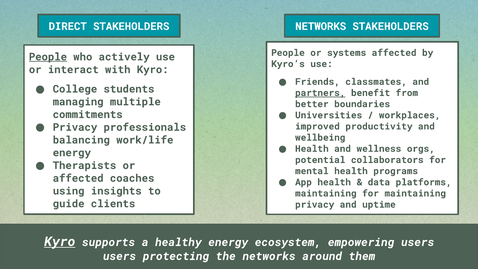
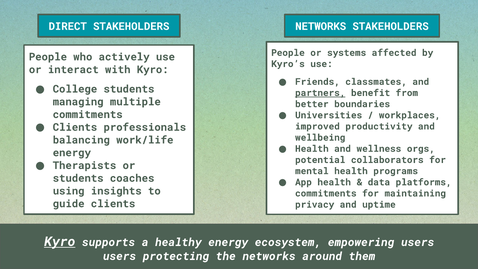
People underline: present -> none (48, 57)
Privacy: Privacy -> Clients (75, 127)
affected: affected -> students (78, 178)
maintaining: maintaining -> commitments (326, 193)
